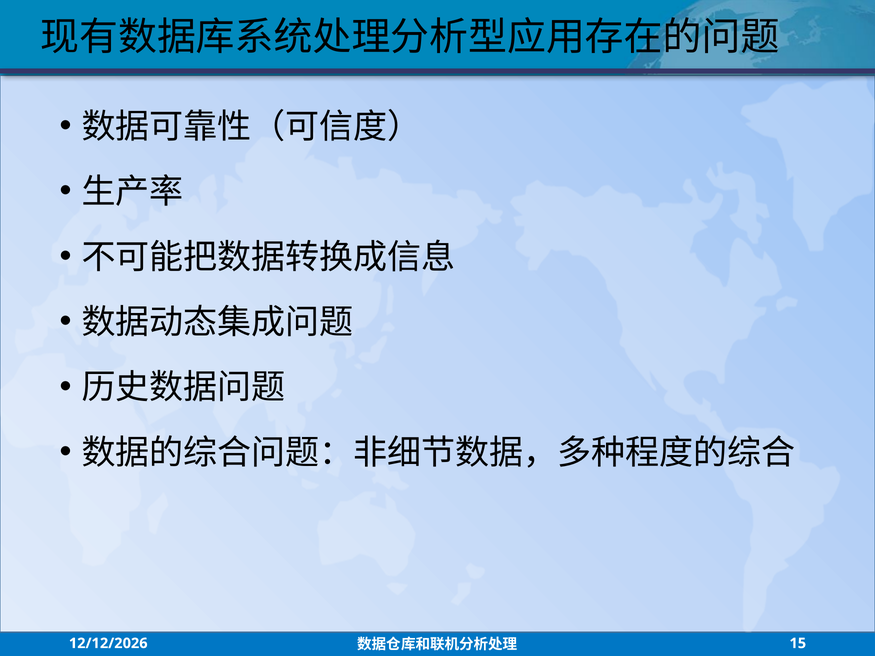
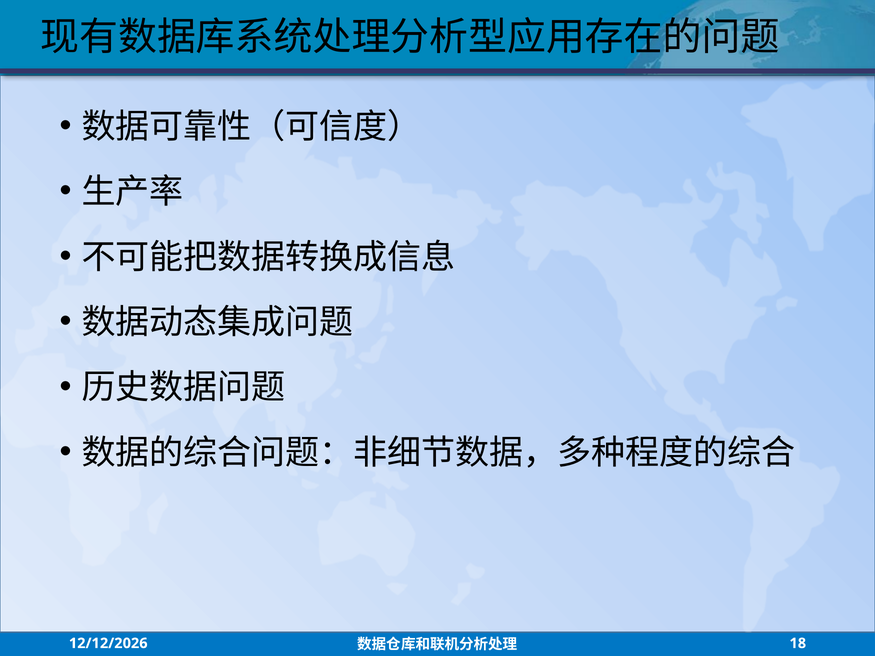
15: 15 -> 18 (798, 644)
